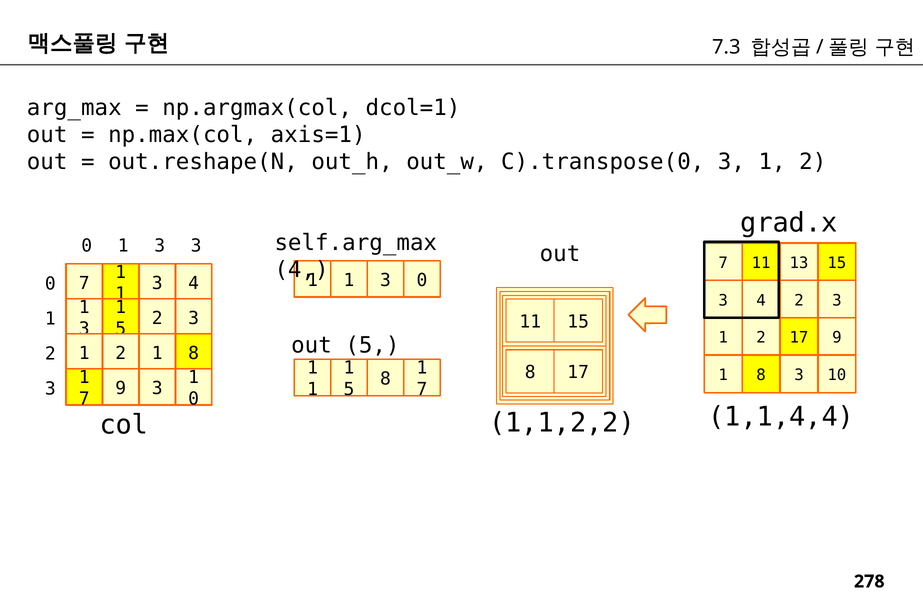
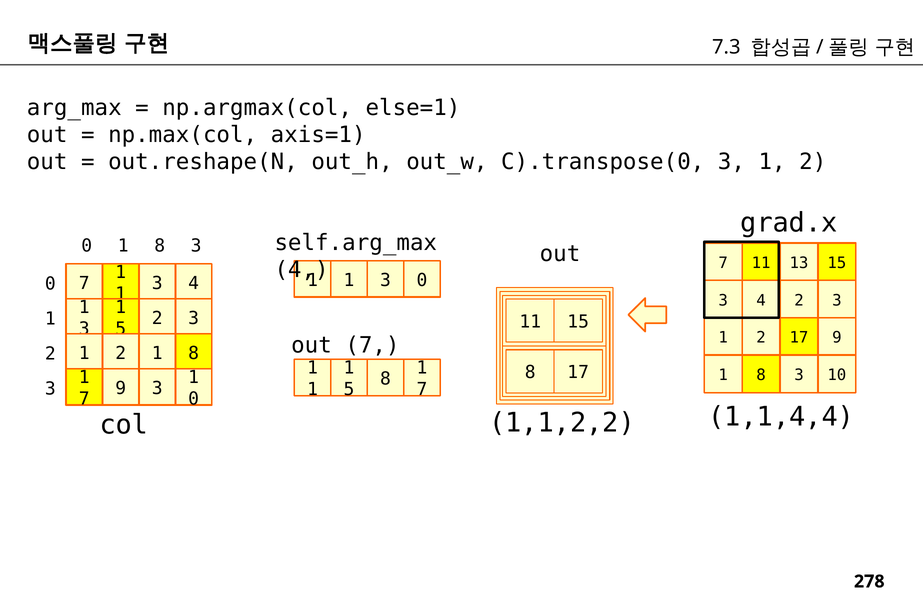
dcol=1: dcol=1 -> else=1 (413, 108)
0 1 3: 3 -> 8 (160, 246)
out 5: 5 -> 7 (372, 345)
